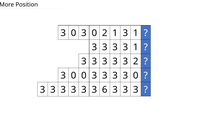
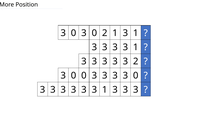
6: 6 -> 1 (105, 90)
